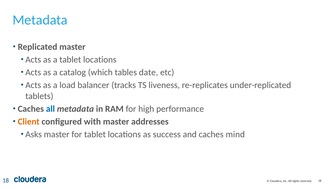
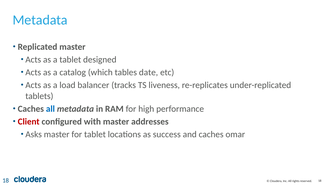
a tablet locations: locations -> designed (100, 60)
Client colour: orange -> red (29, 121)
mind: mind -> omar (235, 134)
